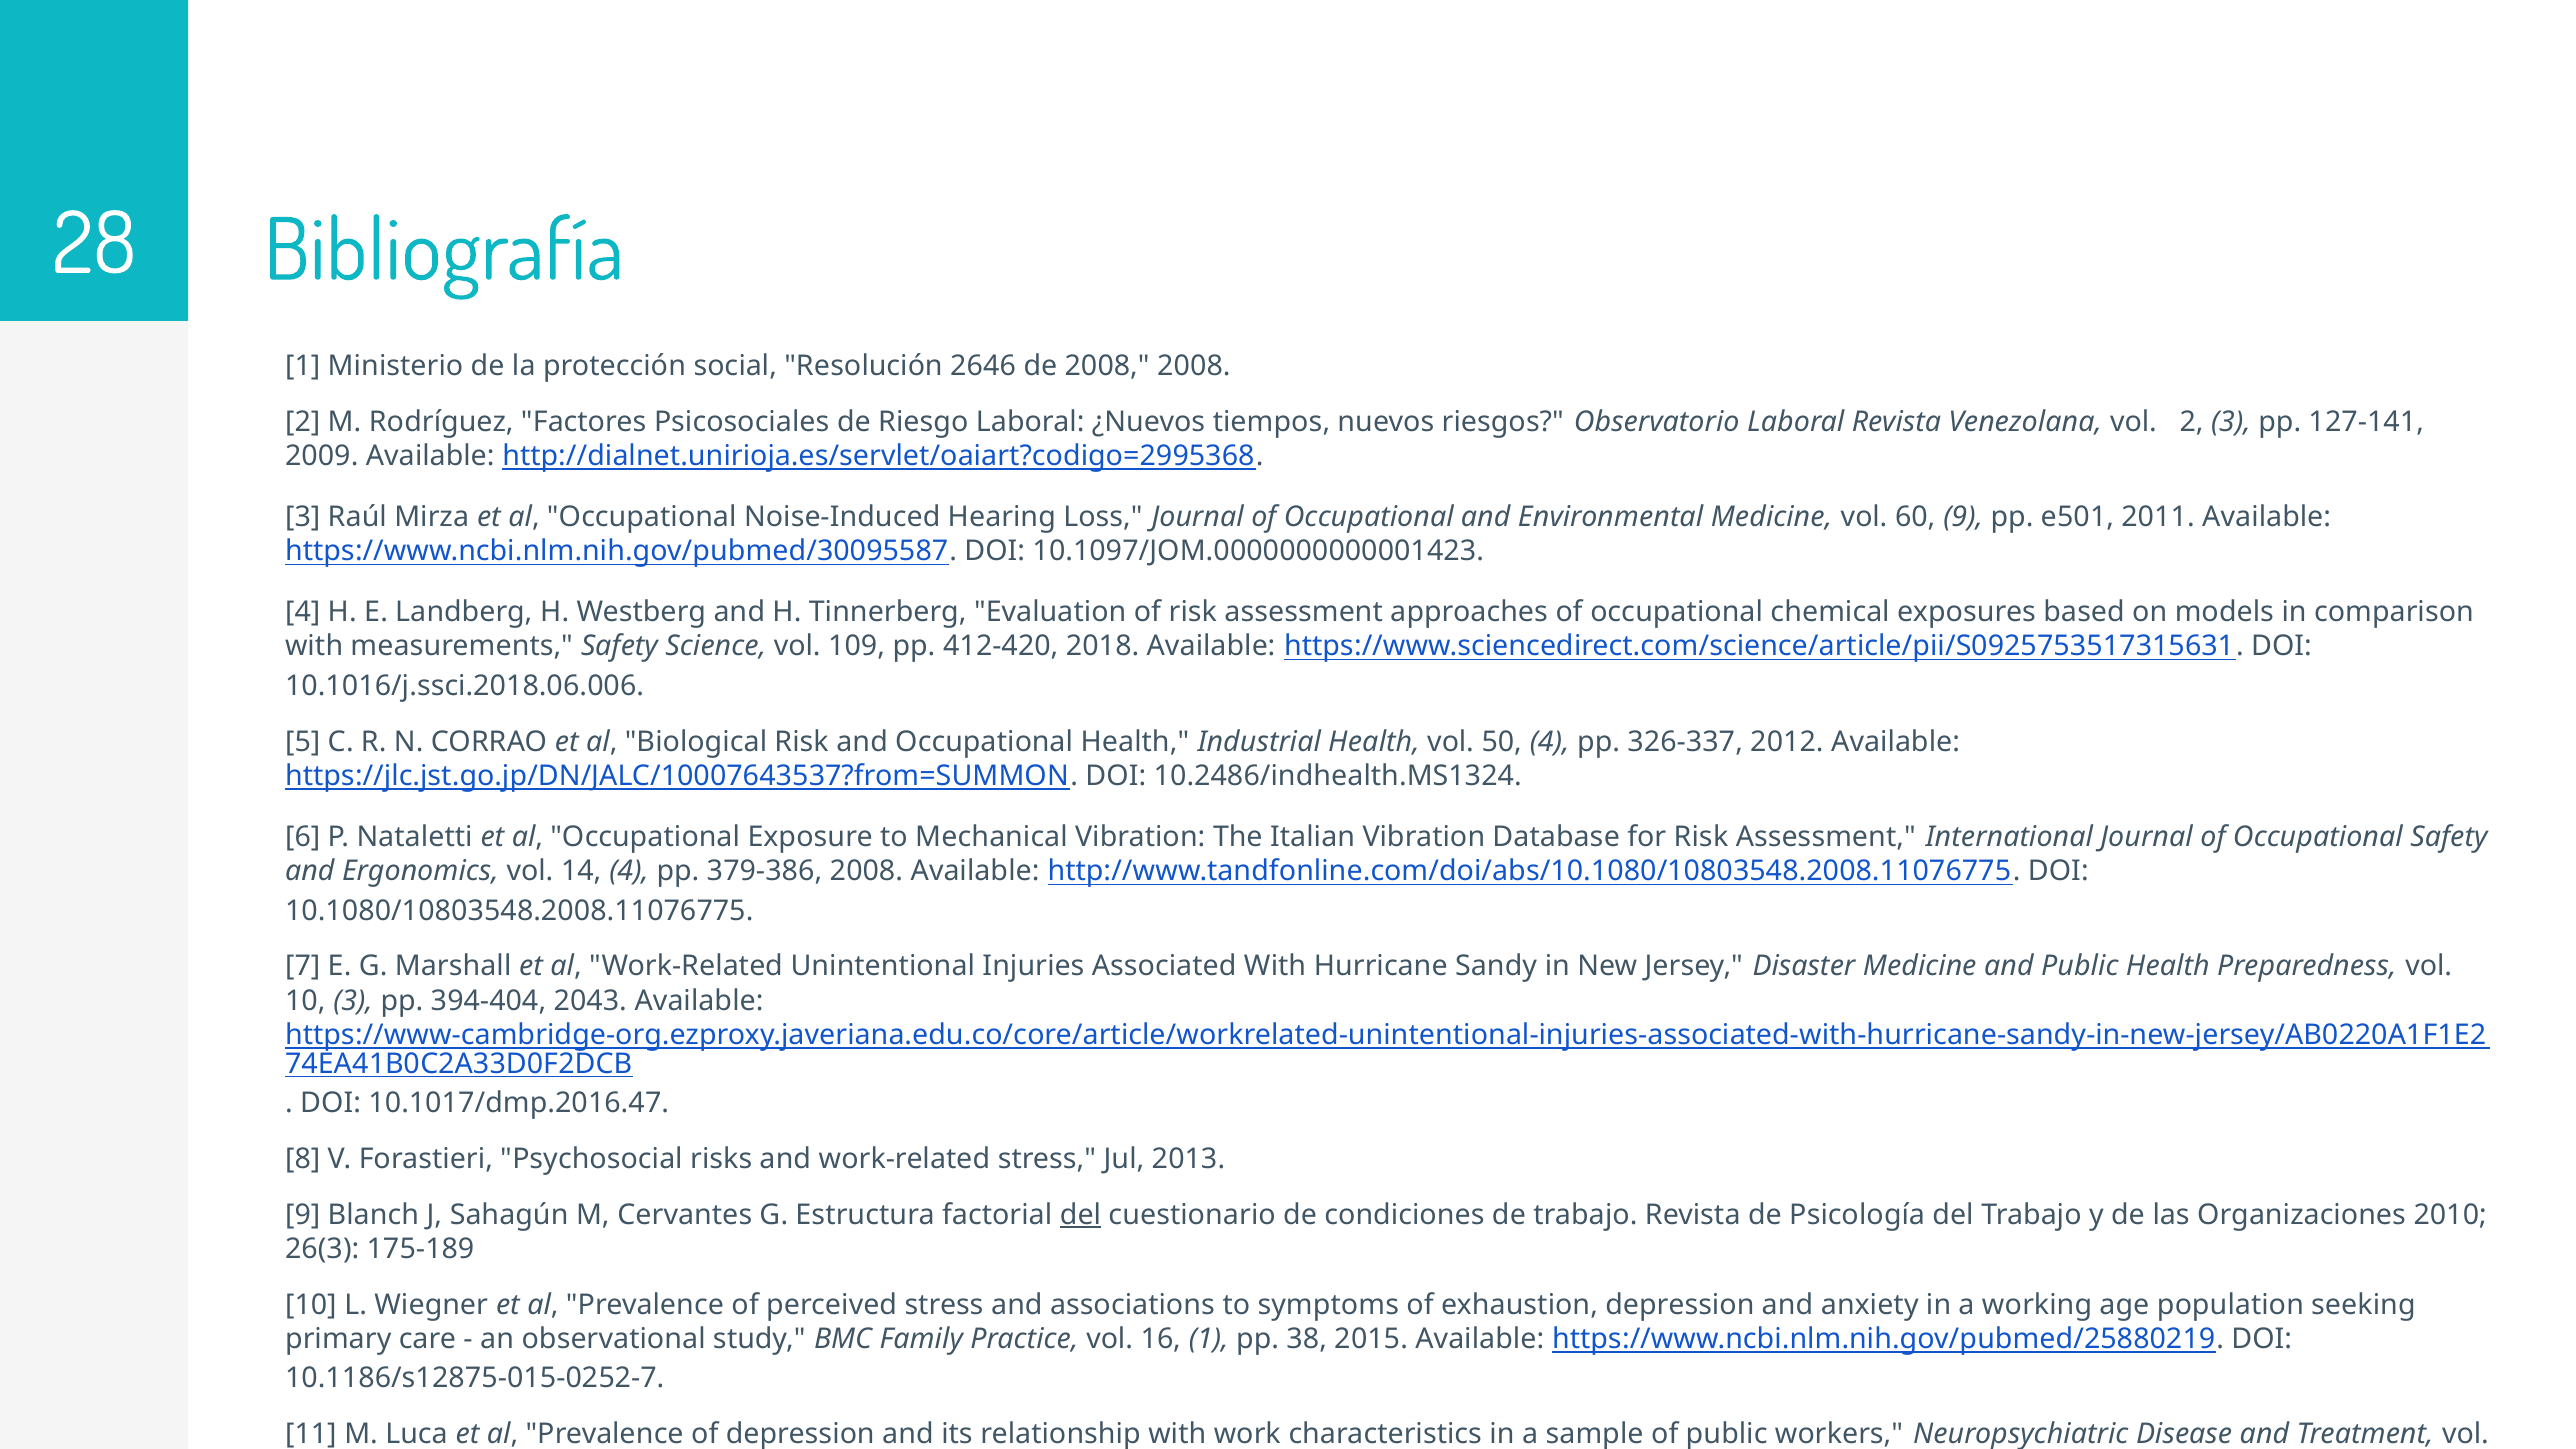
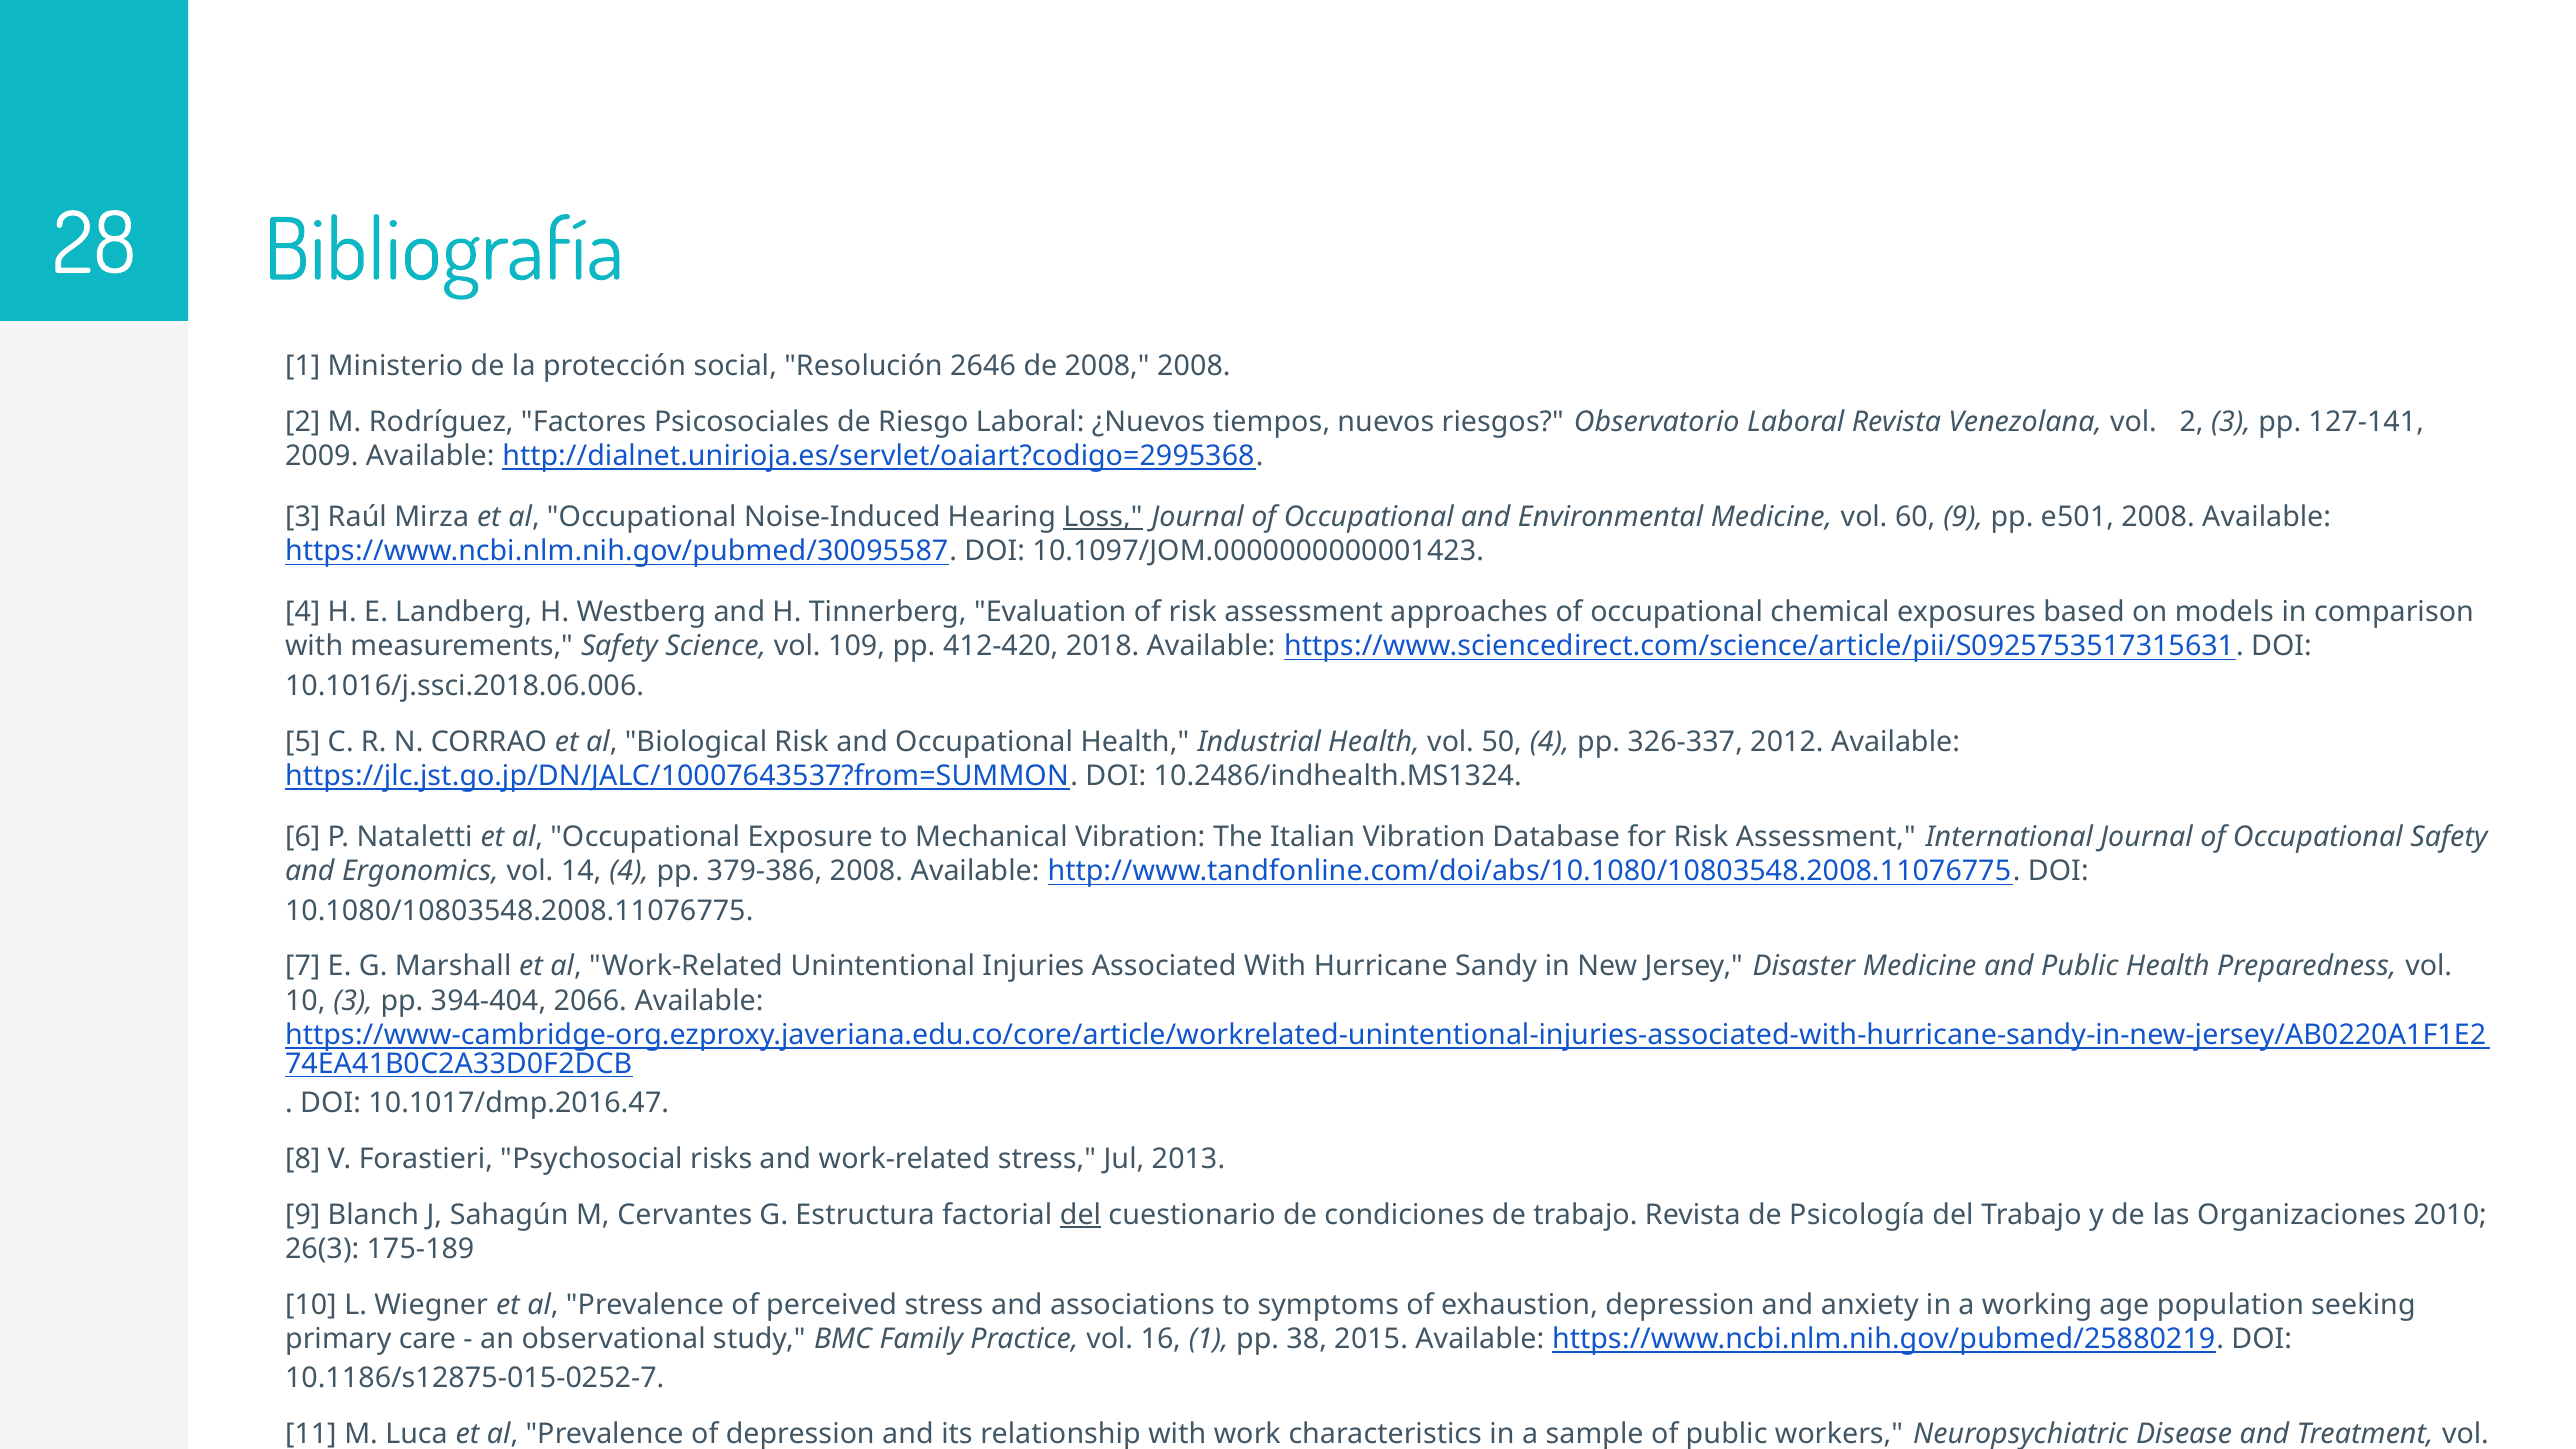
Loss underline: none -> present (1103, 517)
e501 2011: 2011 -> 2008 (2158, 517)
2043: 2043 -> 2066 (590, 1001)
